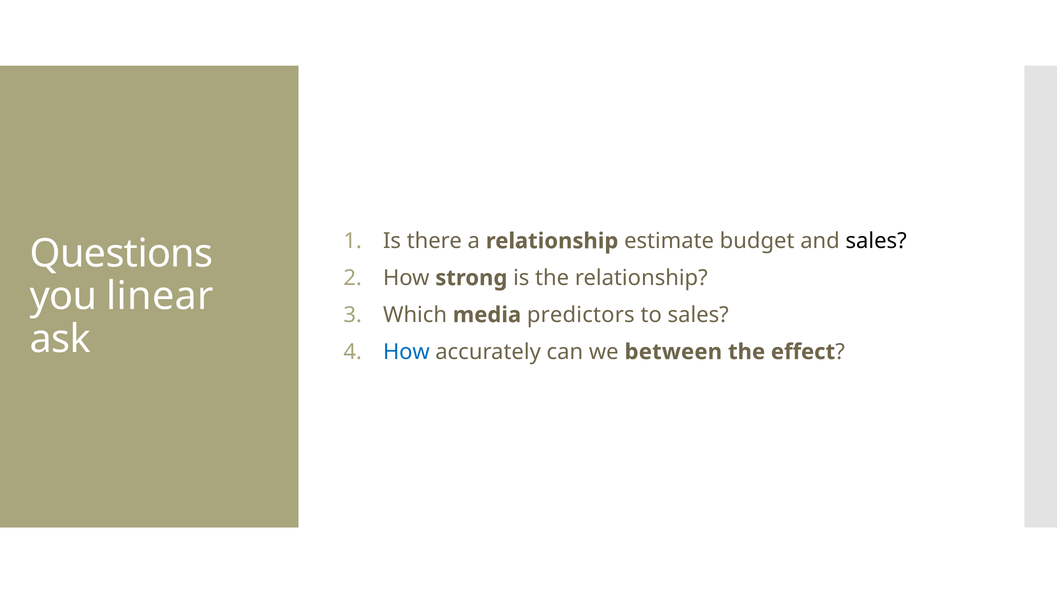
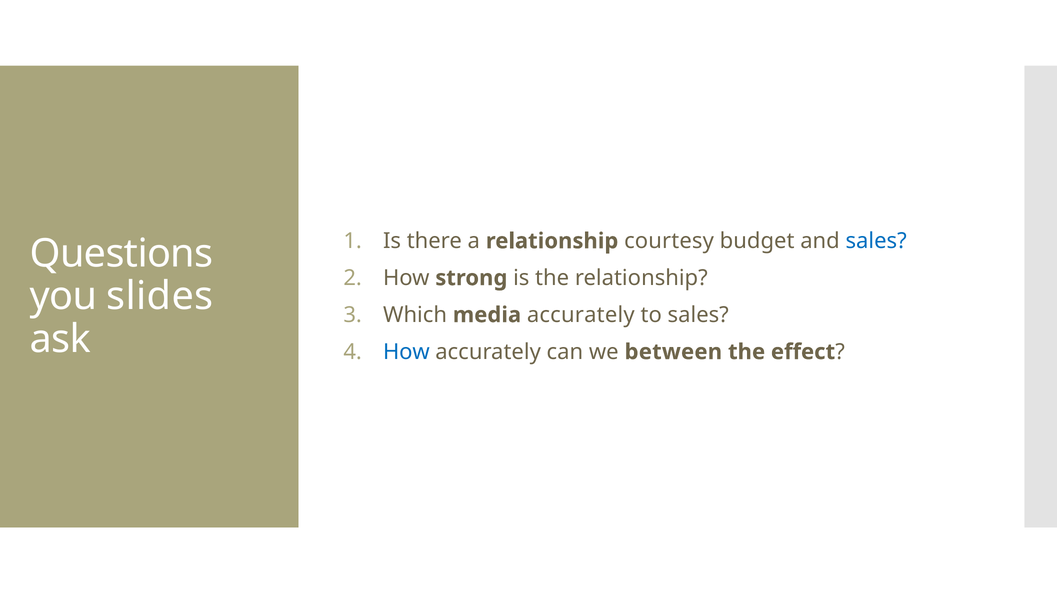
estimate: estimate -> courtesy (669, 241)
sales colour: black -> blue (876, 241)
linear: linear -> slides (160, 297)
media predictors: predictors -> accurately (581, 315)
